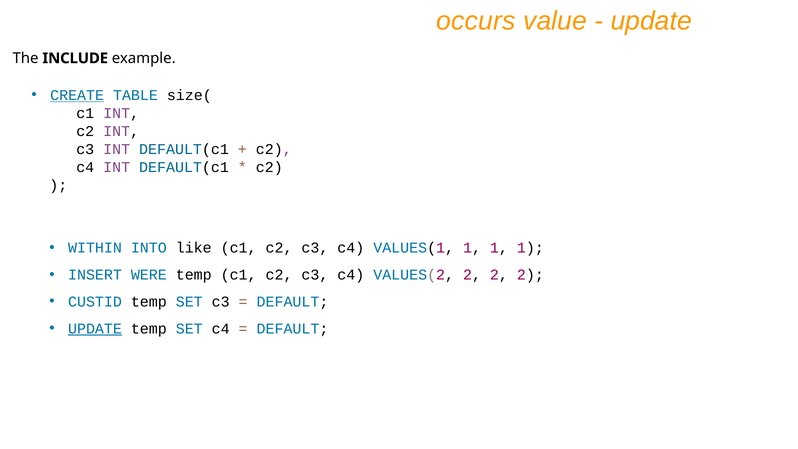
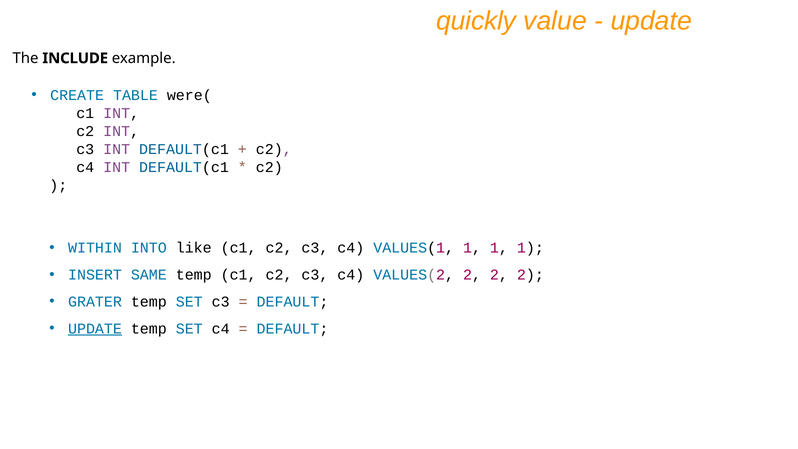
occurs: occurs -> quickly (476, 21)
CREATE underline: present -> none (77, 95)
size(: size( -> were( (189, 95)
WERE: WERE -> SAME (149, 275)
CUSTID: CUSTID -> GRATER (95, 302)
